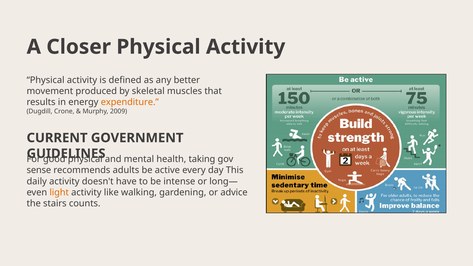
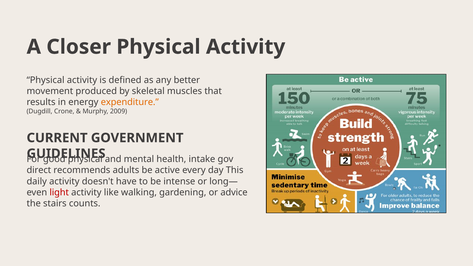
taking: taking -> intake (202, 159)
sense: sense -> direct (39, 170)
light colour: orange -> red (59, 192)
